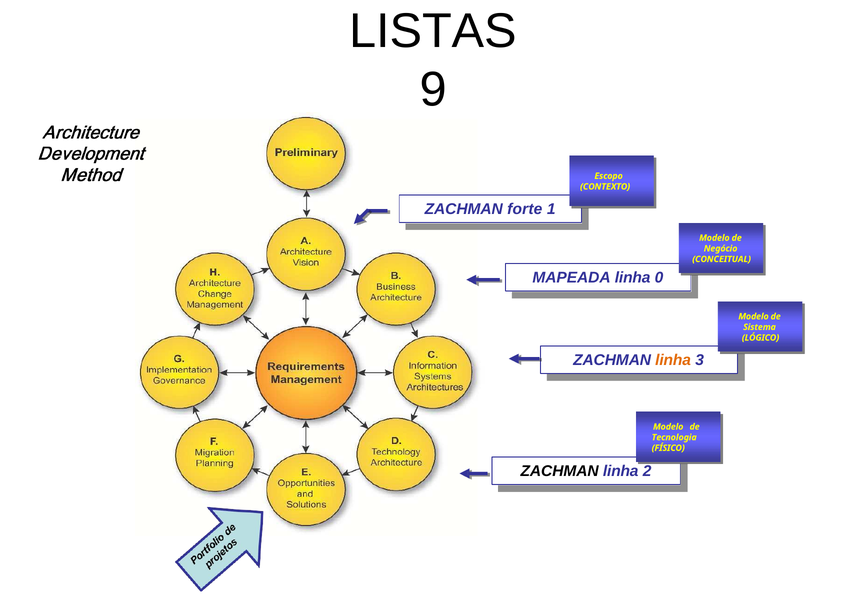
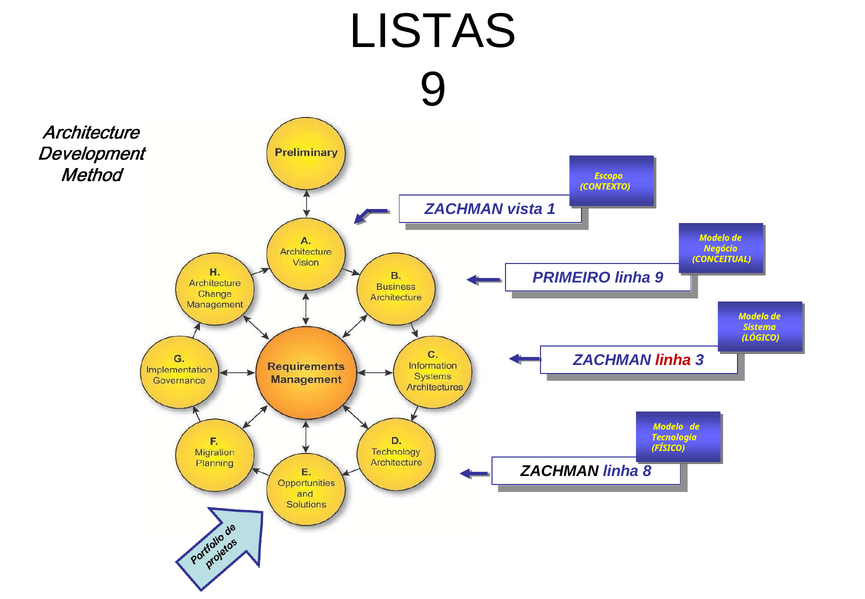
forte: forte -> vista (525, 209)
MAPEADA: MAPEADA -> PRIMEIRO (571, 278)
linha 0: 0 -> 9 (659, 278)
linha colour: orange -> red (673, 360)
2: 2 -> 8 (647, 471)
